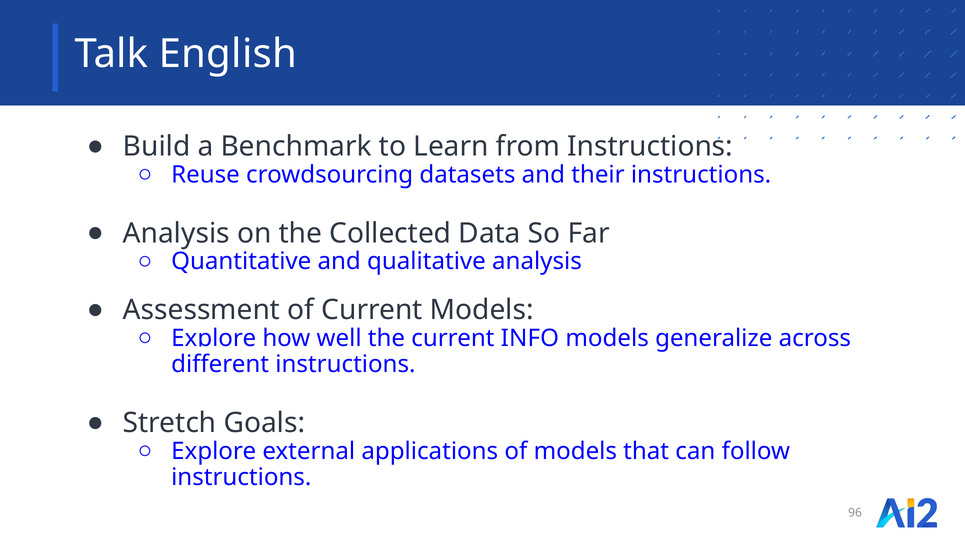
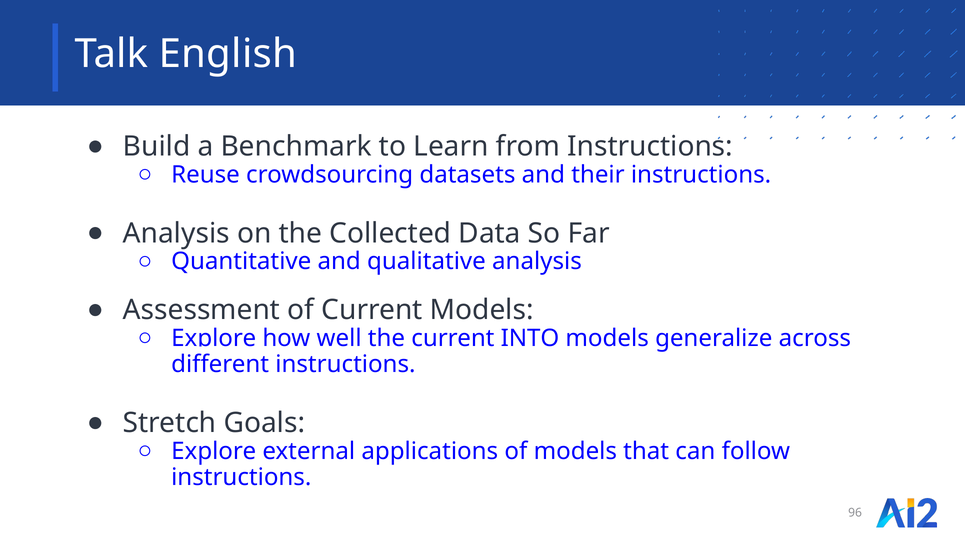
INFO: INFO -> INTO (530, 338)
